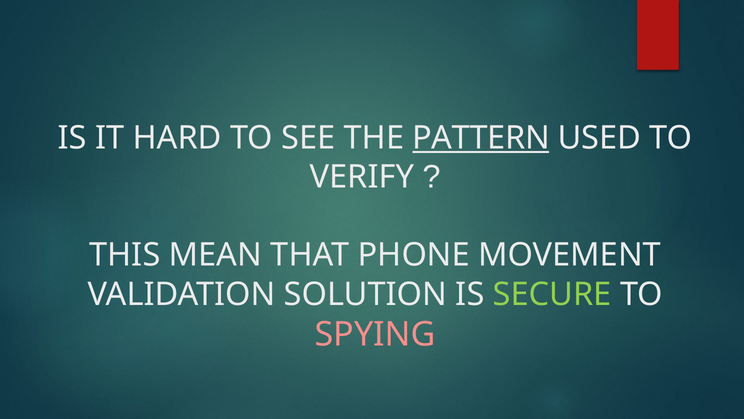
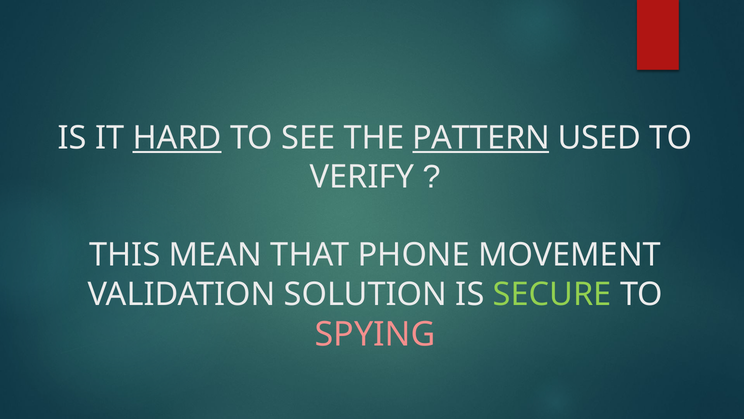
HARD underline: none -> present (177, 138)
